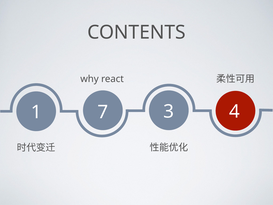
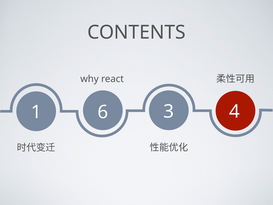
7: 7 -> 6 (103, 112)
